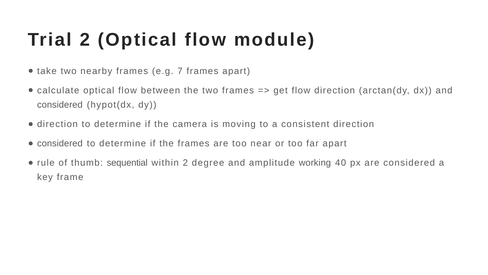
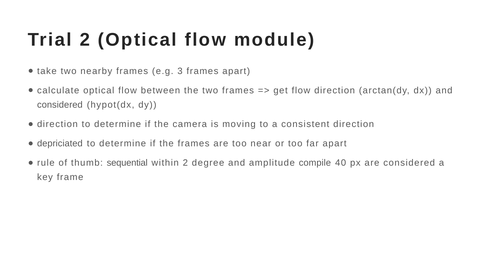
7: 7 -> 3 (180, 71)
considered: considered -> depriciated (60, 143)
working: working -> compile (315, 163)
